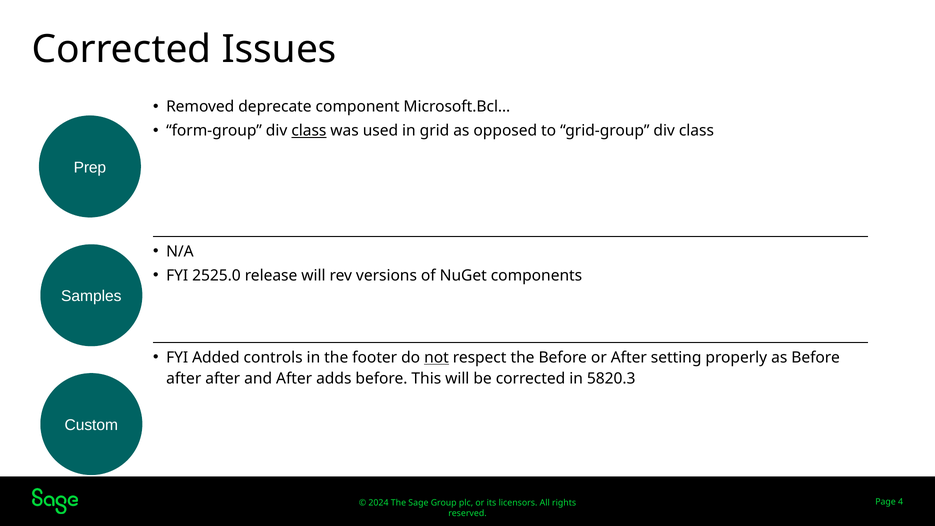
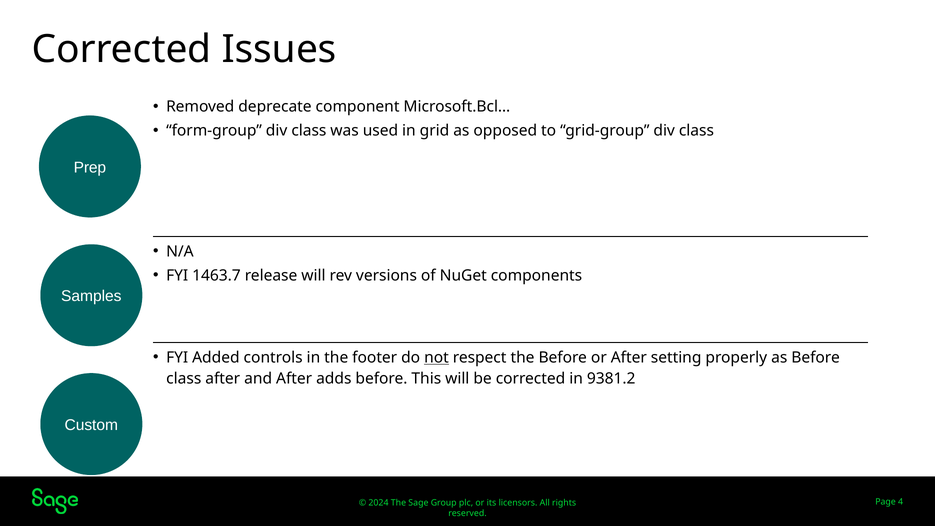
class underline: present -> none (309, 131)
2525.0: 2525.0 -> 1463.7 (216, 275)
after: after -> class (184, 379)
5820.3: 5820.3 -> 9381.2 (611, 379)
